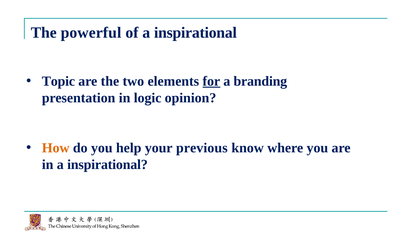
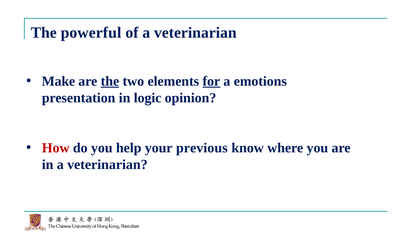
of a inspirational: inspirational -> veterinarian (195, 33)
Topic: Topic -> Make (58, 81)
the underline: none -> present (110, 81)
branding: branding -> emotions (260, 81)
How colour: orange -> red (56, 147)
in a inspirational: inspirational -> veterinarian (107, 164)
